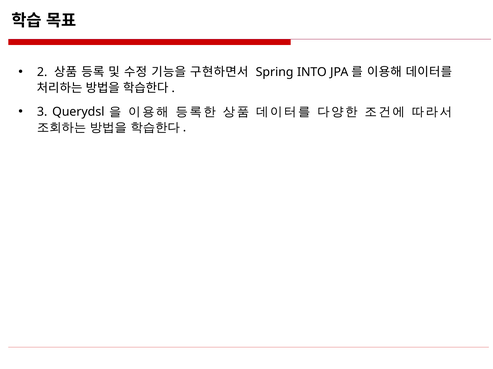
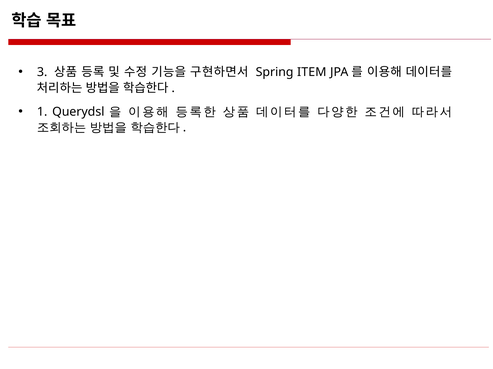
2: 2 -> 3 (42, 72)
INTO: INTO -> ITEM (312, 72)
3: 3 -> 1 (42, 112)
